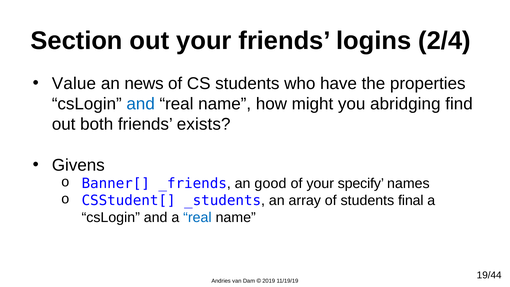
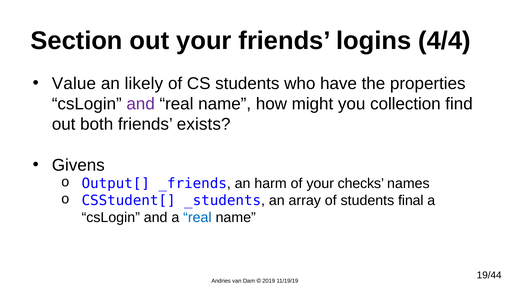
2/4: 2/4 -> 4/4 (444, 41)
news: news -> likely (144, 83)
and colour: blue -> purple (141, 104)
abridging: abridging -> collection (405, 104)
Banner[: Banner[ -> Output[ (116, 184)
good: good -> harm (271, 184)
specify: specify -> checks (361, 184)
